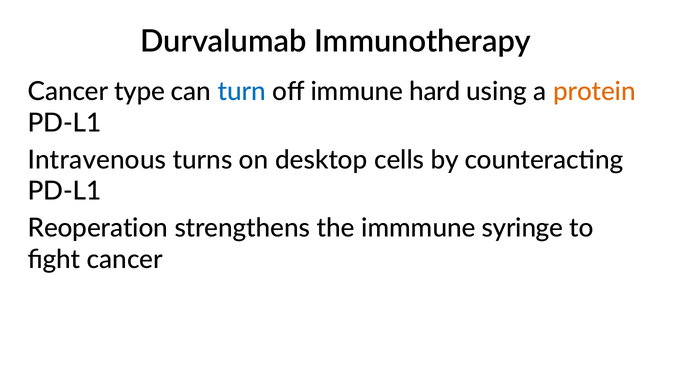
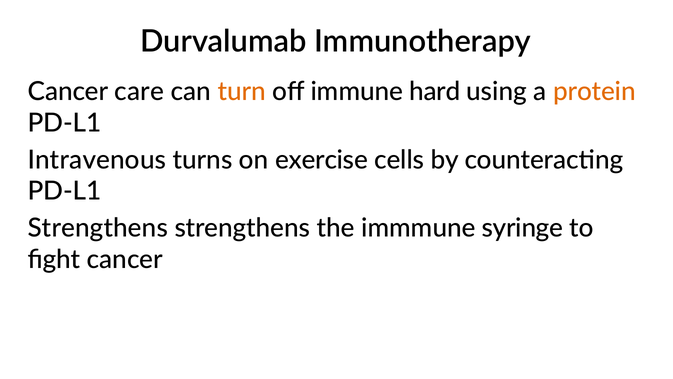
type: type -> care (139, 92)
turn colour: blue -> orange (242, 92)
desktop: desktop -> exercise (321, 160)
Reoperation: Reoperation -> Strengthens (98, 228)
